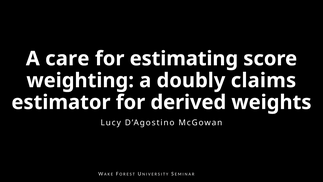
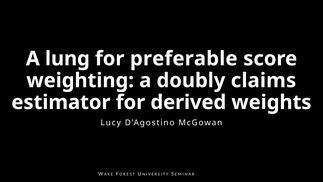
care: care -> lung (67, 59)
estimating: estimating -> preferable (184, 59)
